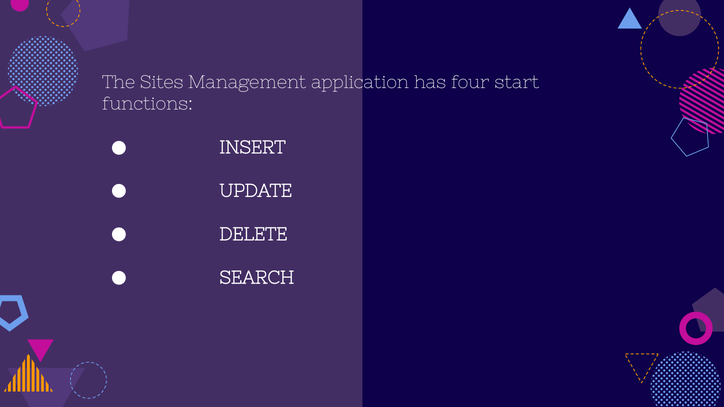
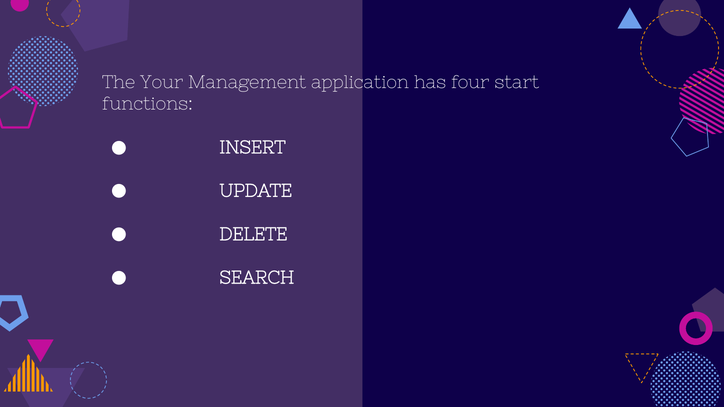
Sites: Sites -> Your (162, 82)
